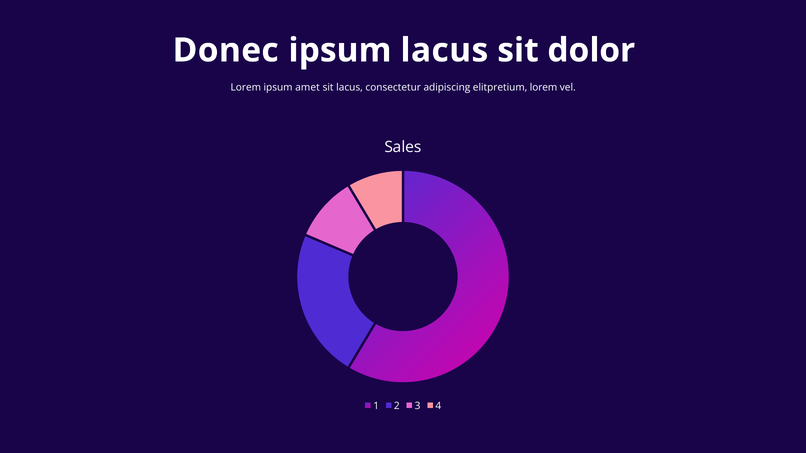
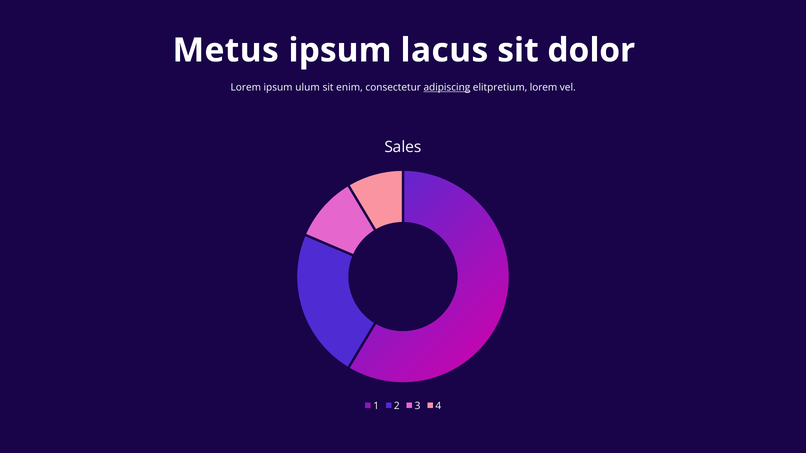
Donec: Donec -> Metus (226, 50)
amet: amet -> ulum (308, 87)
sit lacus: lacus -> enim (349, 87)
adipiscing underline: none -> present (447, 87)
